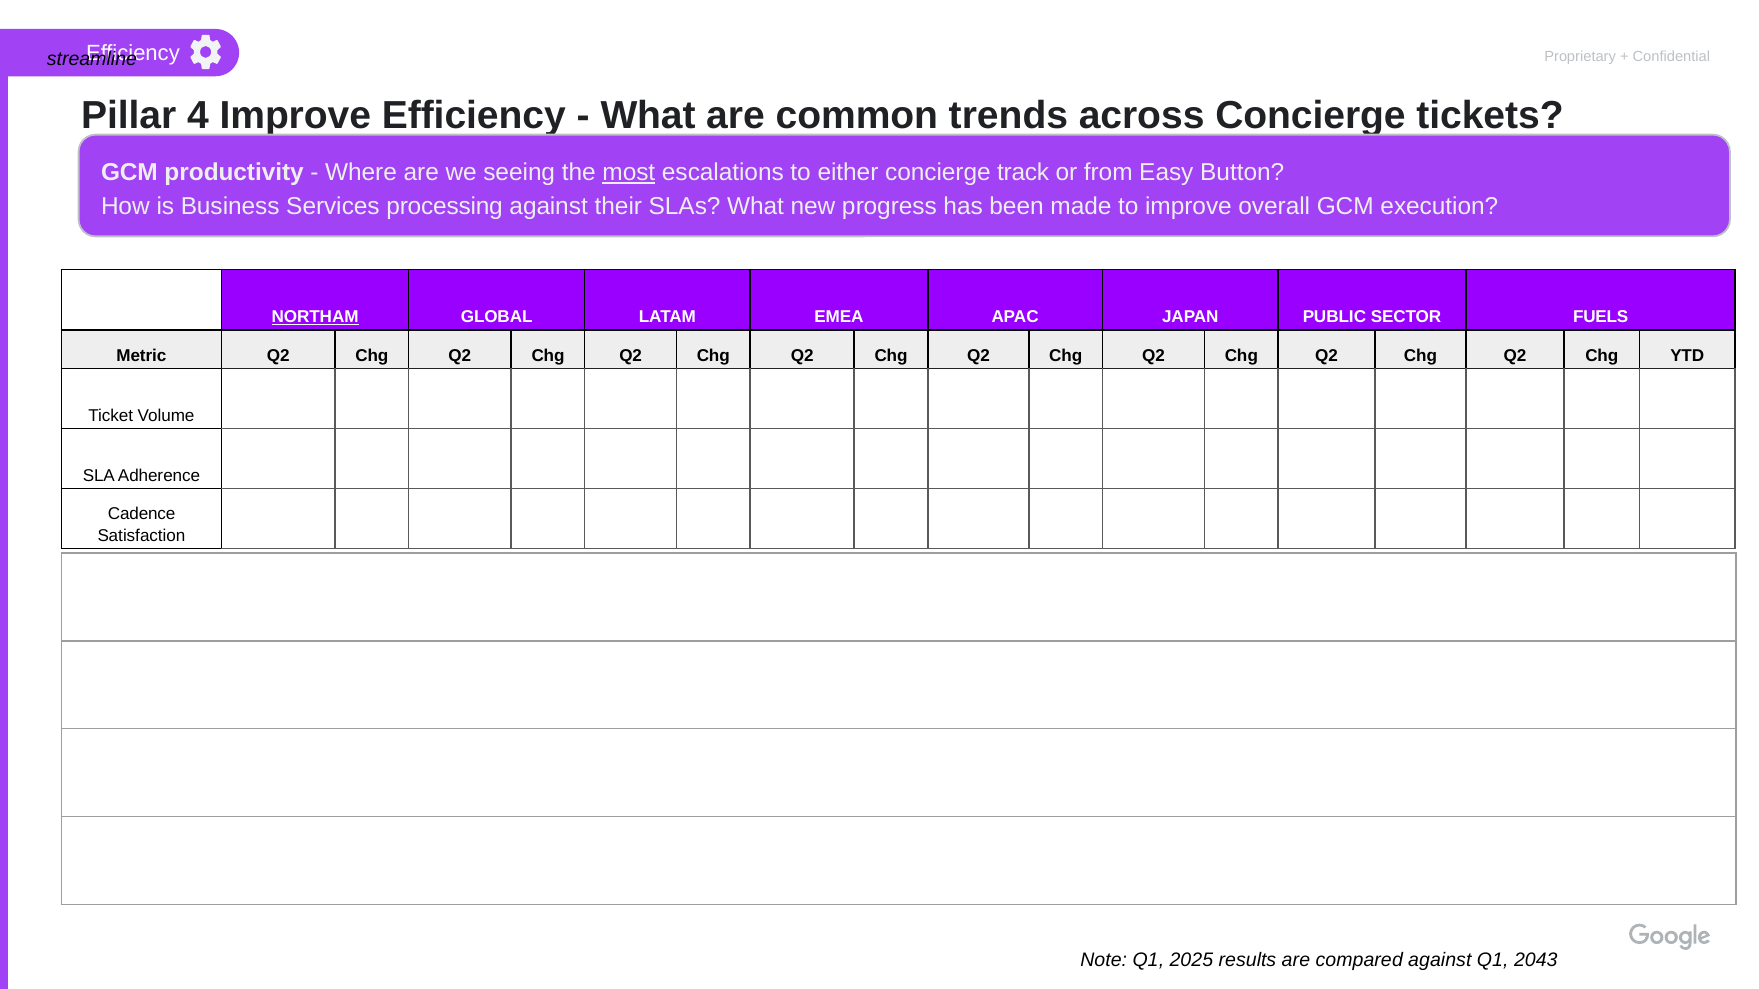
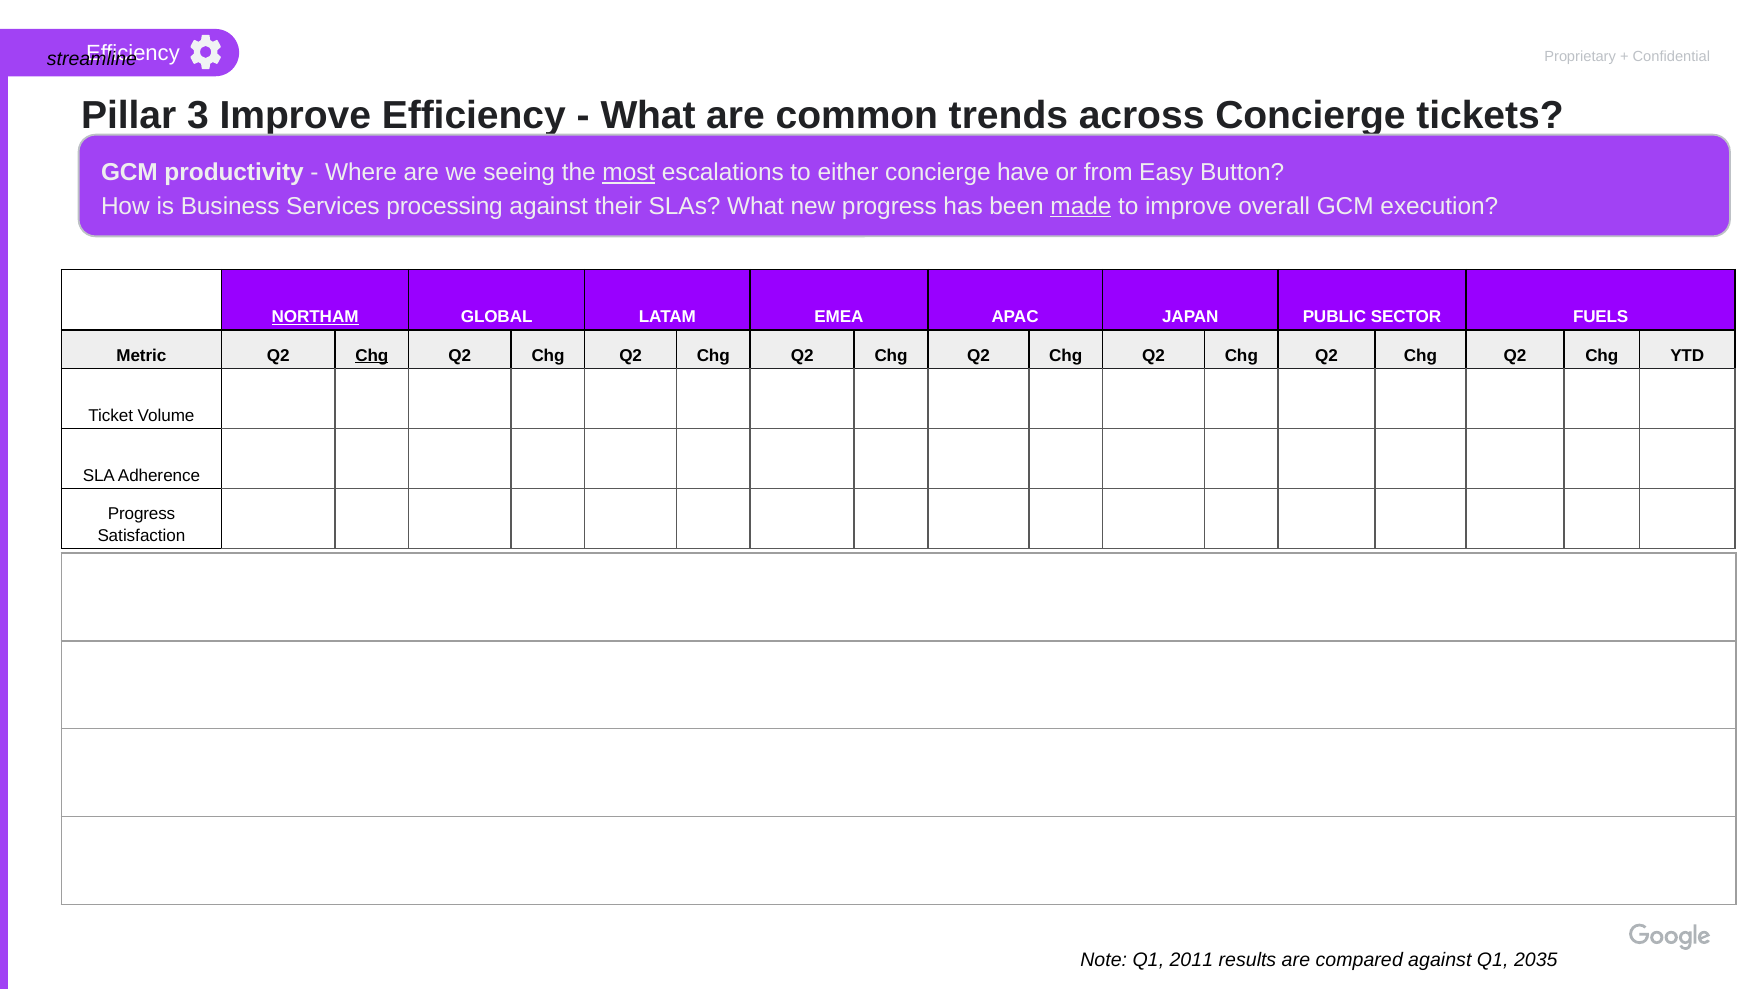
4: 4 -> 3 (198, 116)
track: track -> have (1023, 173)
made underline: none -> present (1081, 206)
Chg underline: none -> present (372, 356)
Cadence: Cadence -> Progress (142, 514)
2025: 2025 -> 2011 (1191, 960)
2043: 2043 -> 2035 (1536, 960)
